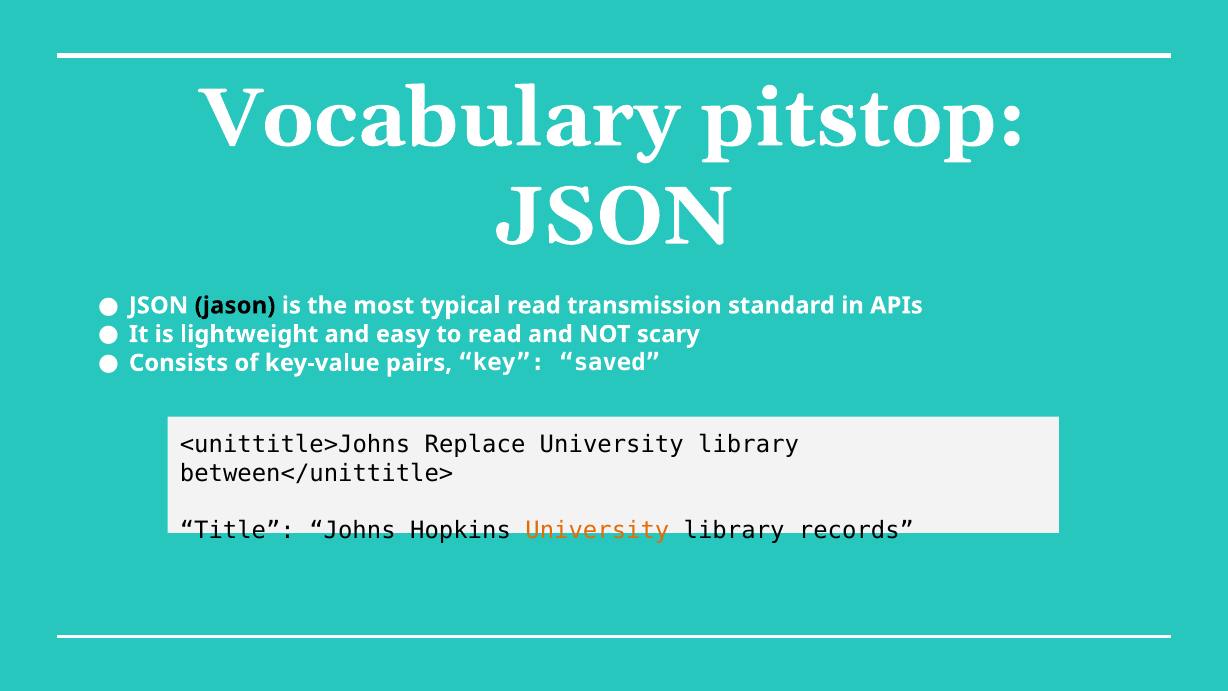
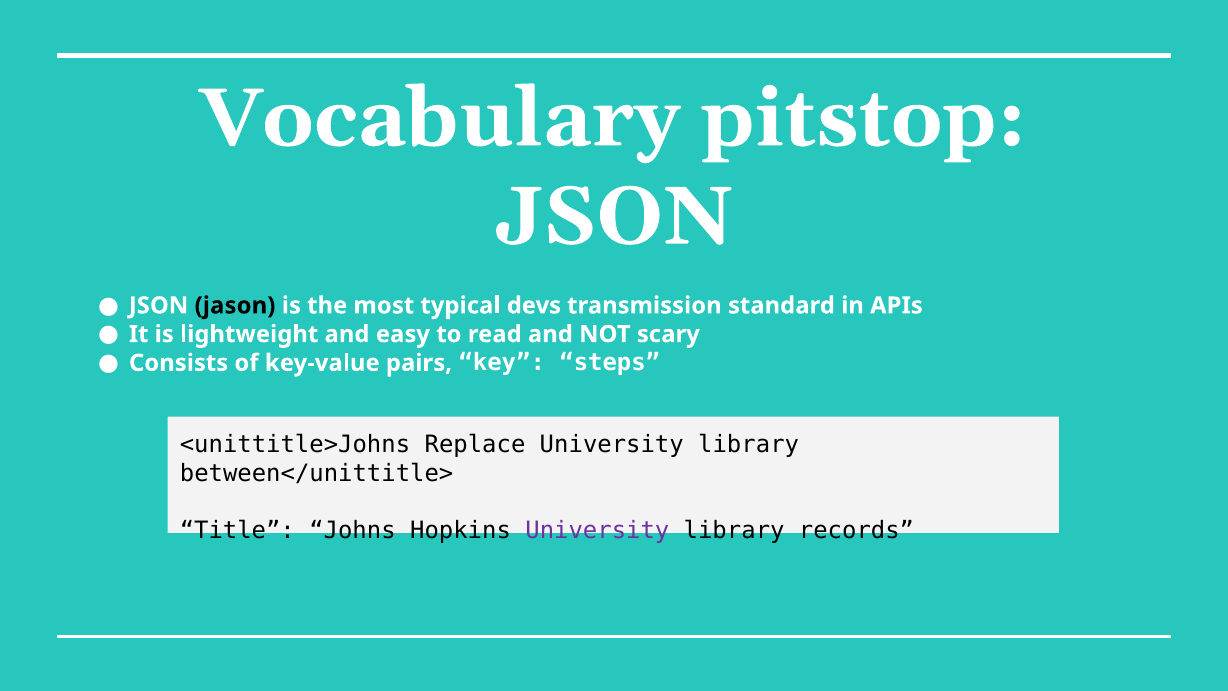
typical read: read -> devs (534, 306)
saved: saved -> steps (610, 363)
University colour: orange -> purple (597, 531)
